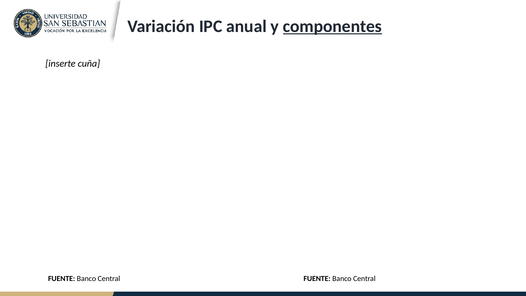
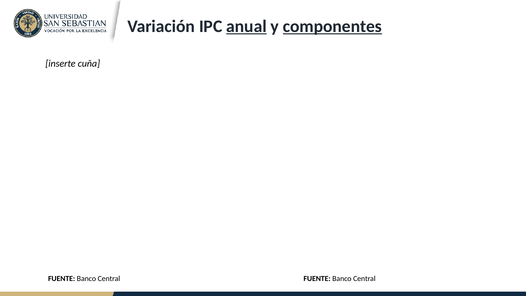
anual underline: none -> present (246, 26)
